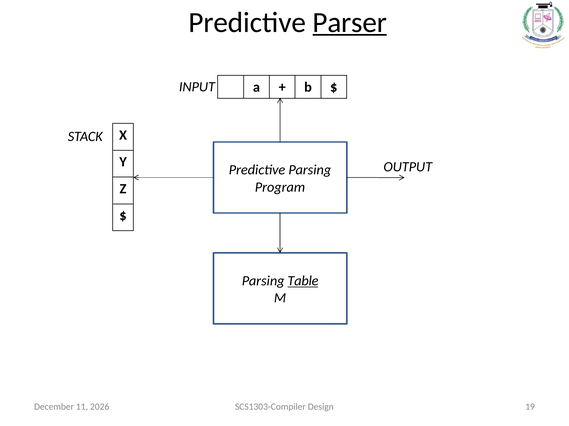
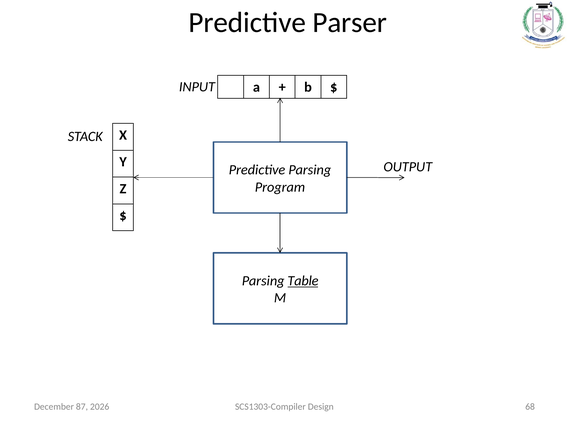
Parser underline: present -> none (350, 22)
11: 11 -> 87 (82, 407)
19: 19 -> 68 (530, 407)
